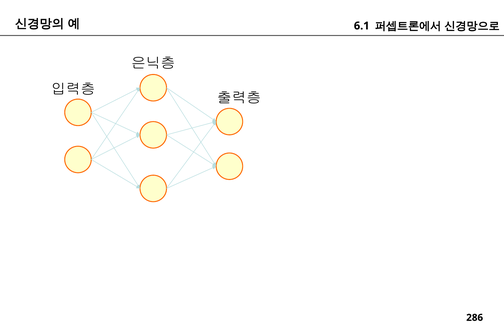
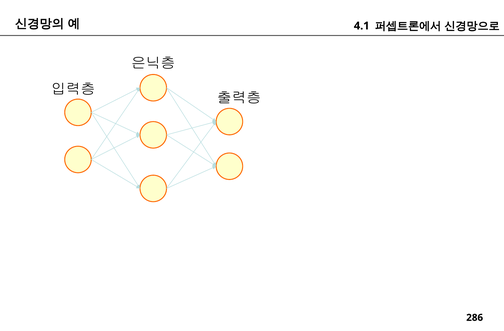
6.1: 6.1 -> 4.1 (362, 26)
